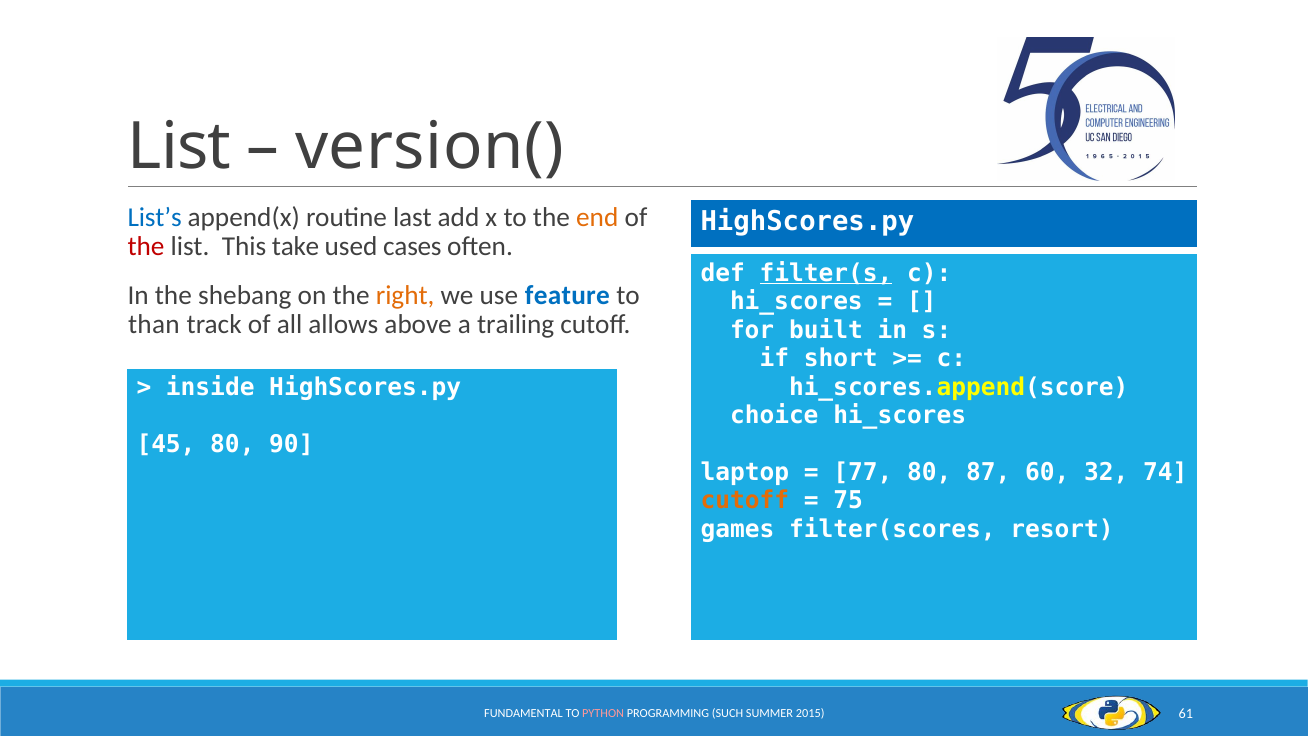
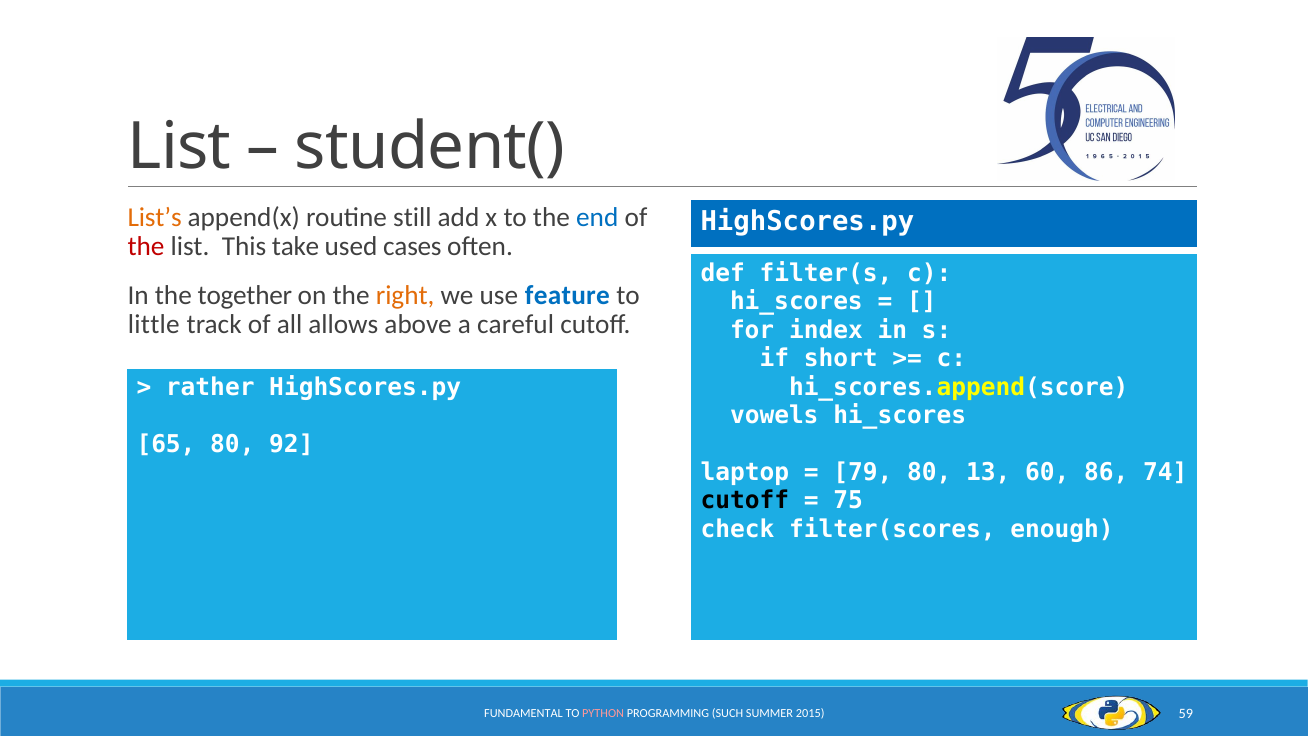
version(: version( -> student( (430, 147)
List’s colour: blue -> orange (155, 217)
last: last -> still (412, 217)
end colour: orange -> blue (597, 217)
filter(s underline: present -> none (826, 273)
shebang: shebang -> together (245, 295)
than: than -> little (154, 325)
trailing: trailing -> careful (516, 325)
built: built -> index (826, 330)
inside: inside -> rather (210, 387)
choice: choice -> vowels (774, 415)
45: 45 -> 65 (166, 444)
90: 90 -> 92 (291, 444)
77: 77 -> 79 (863, 472)
87: 87 -> 13 (988, 472)
32: 32 -> 86 (1106, 472)
cutoff colour: orange -> black (745, 501)
games: games -> check (737, 529)
resort: resort -> enough (1062, 529)
61: 61 -> 59 (1186, 713)
